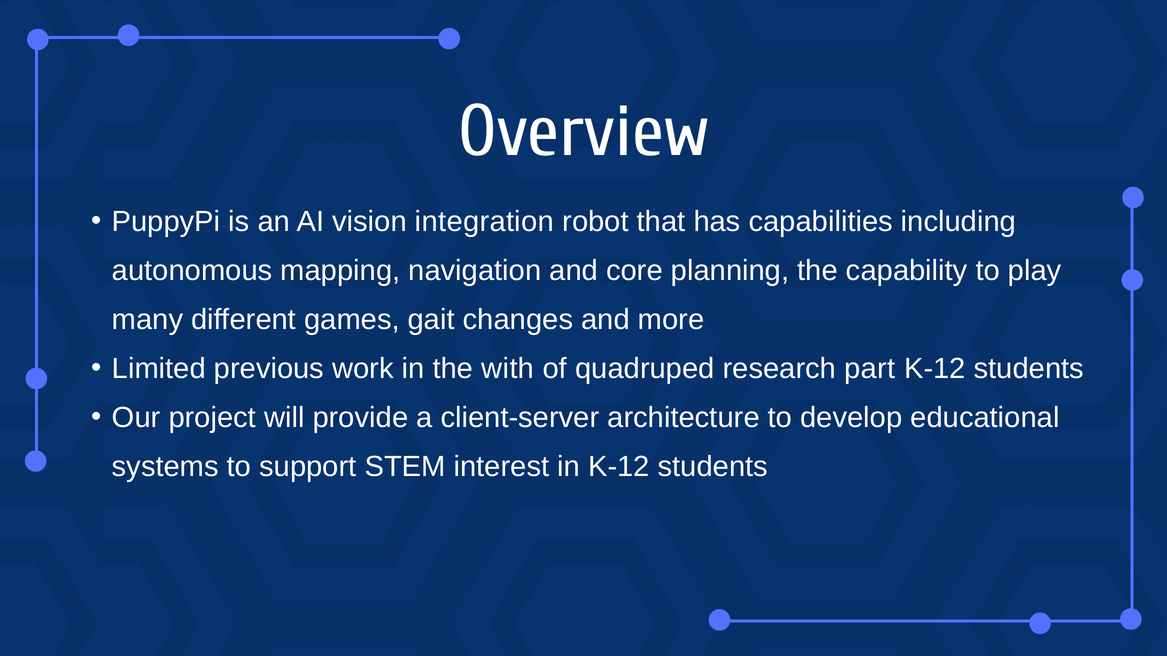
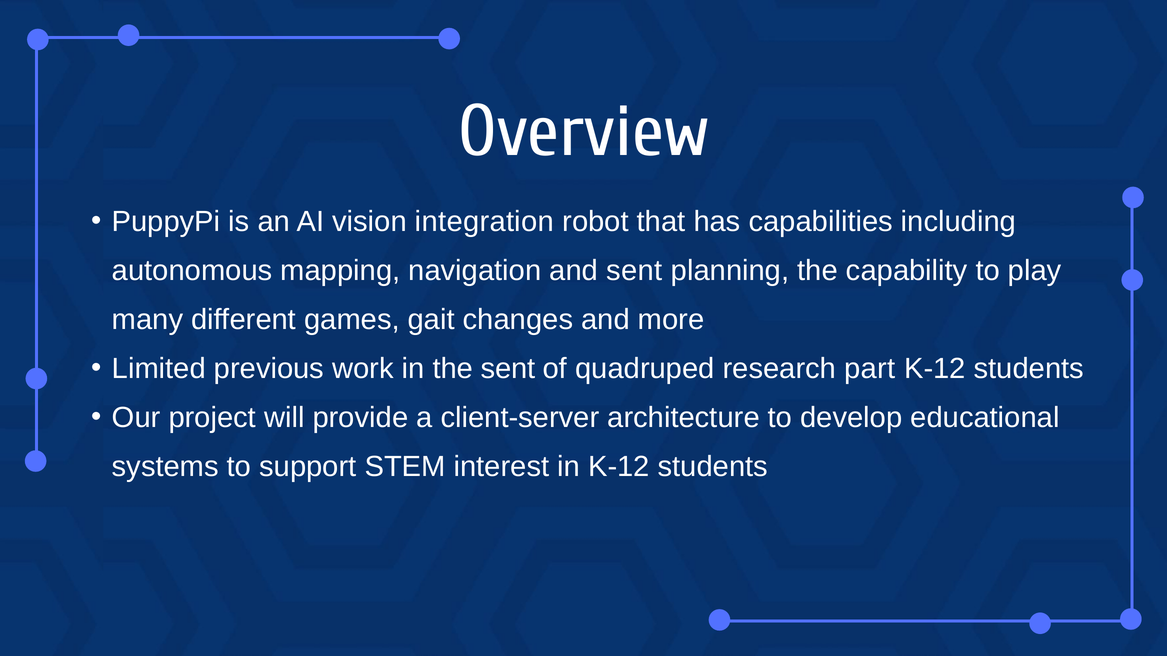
and core: core -> sent (634, 271)
the with: with -> sent (508, 369)
